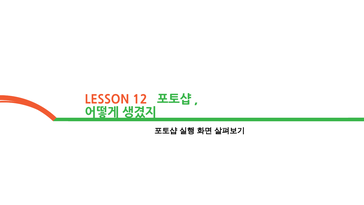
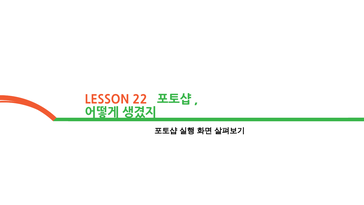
12: 12 -> 22 (140, 99)
